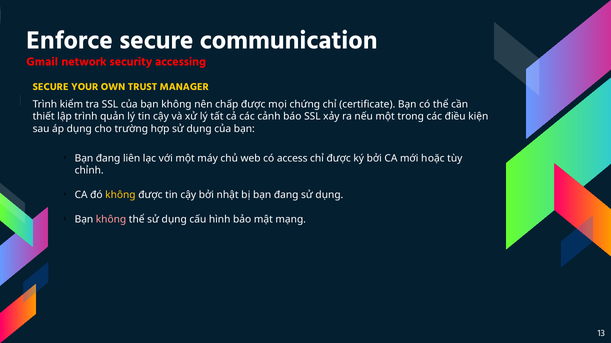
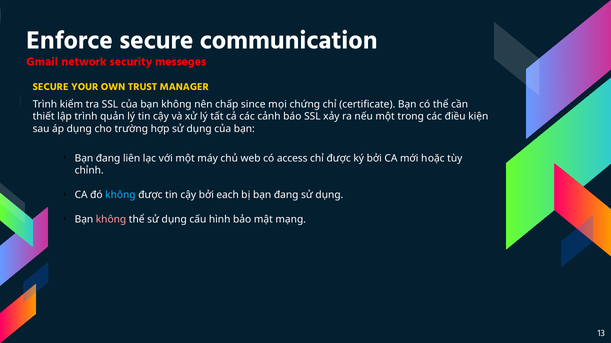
accessing: accessing -> messeges (181, 62)
chấp được: được -> since (253, 105)
không colour: yellow -> light blue (120, 195)
nhật: nhật -> each (228, 195)
